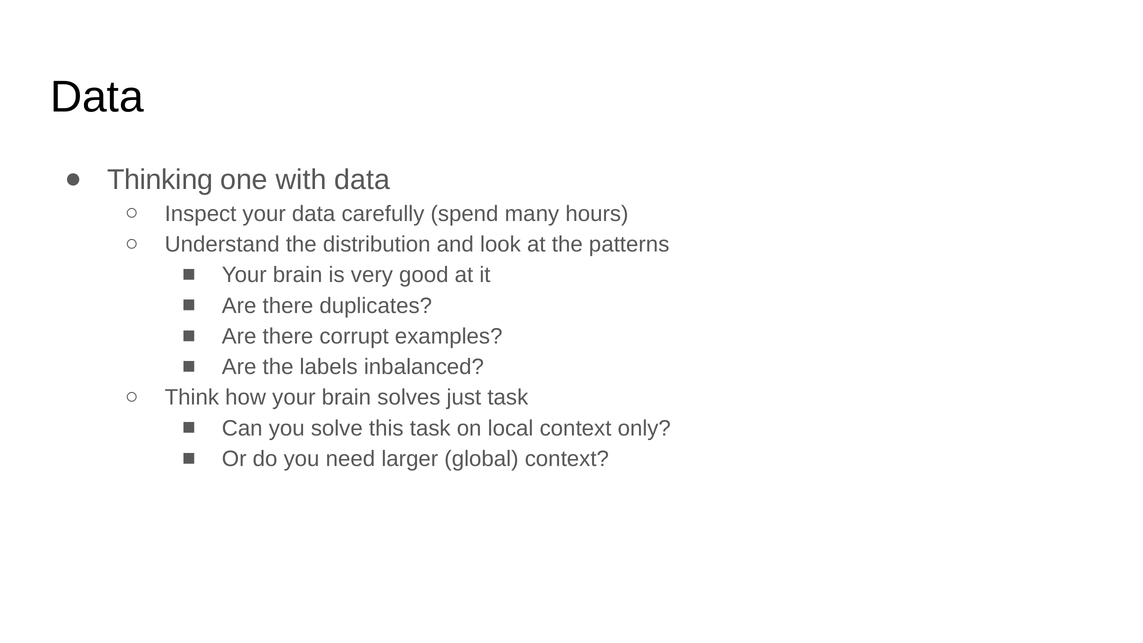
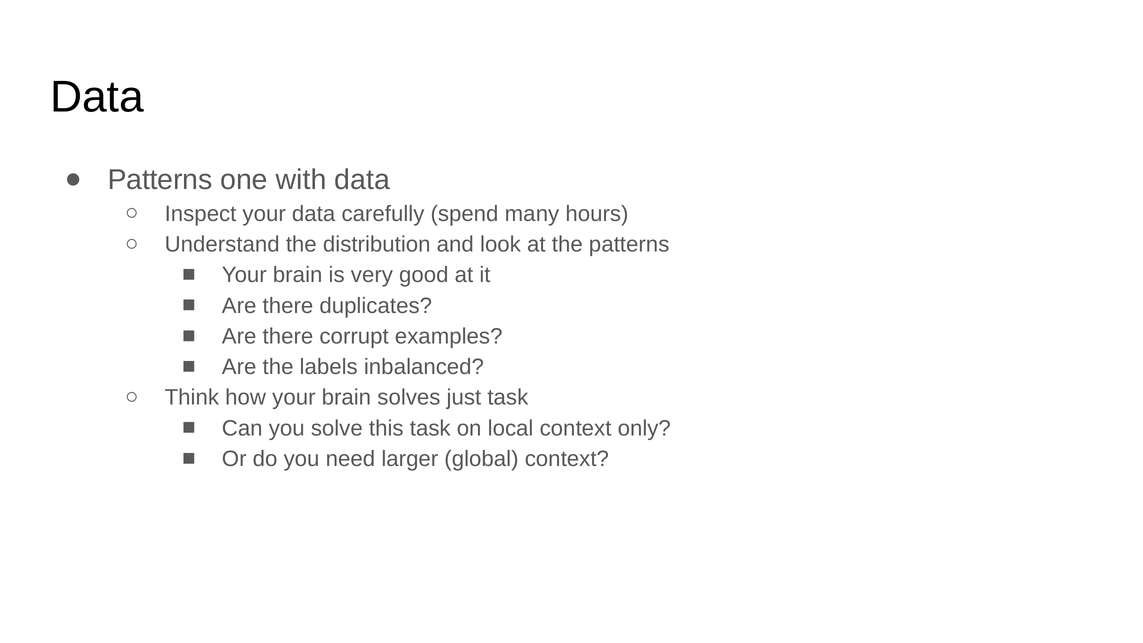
Thinking: Thinking -> Patterns (160, 180)
